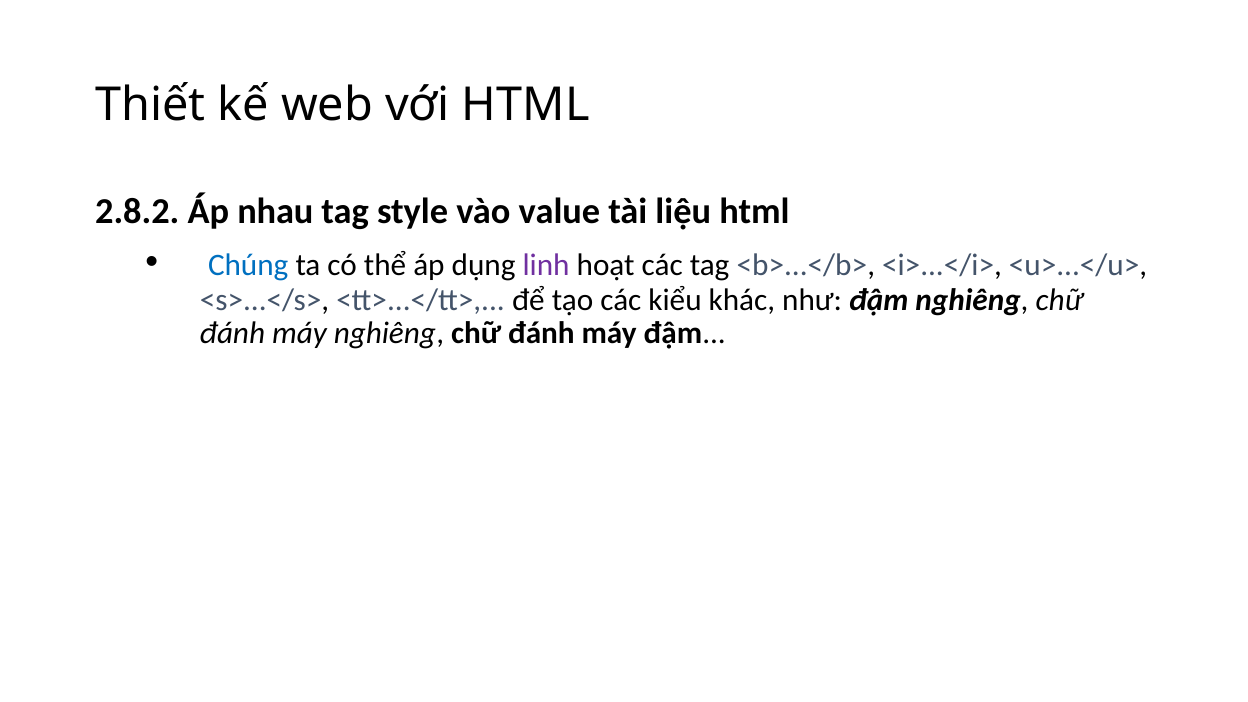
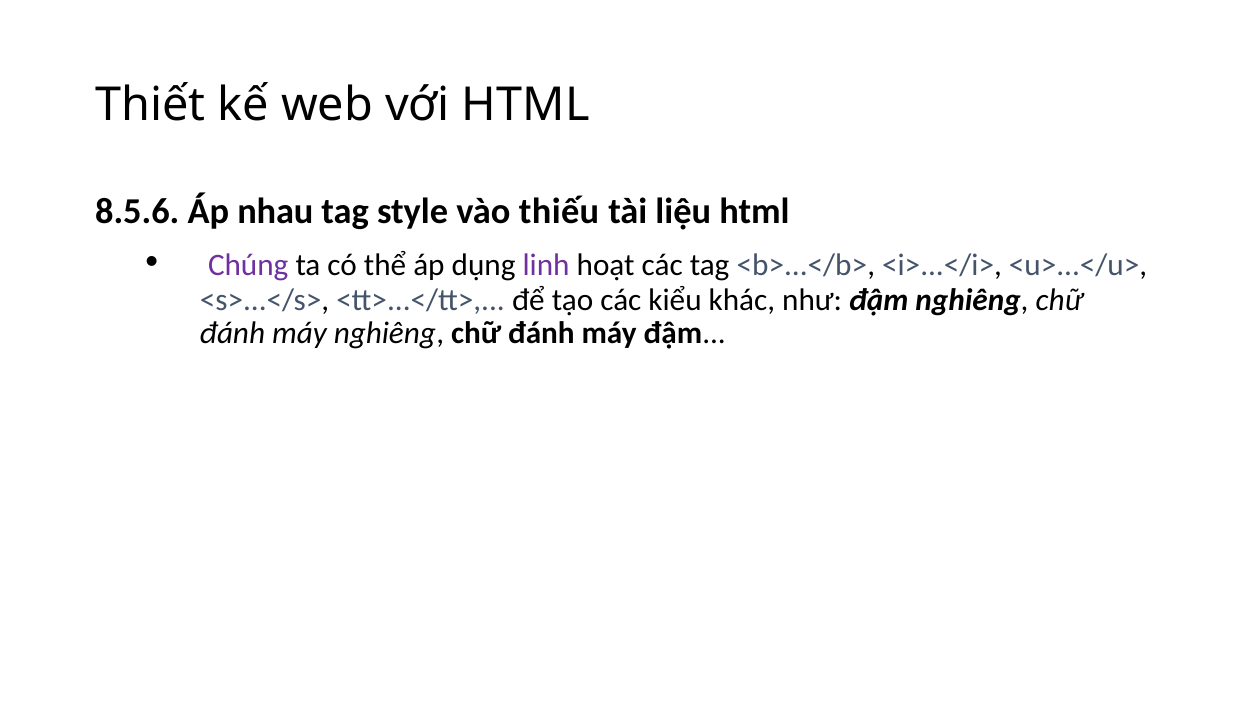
2.8.2: 2.8.2 -> 8.5.6 (137, 211)
value: value -> thiếu (559, 211)
Chúng colour: blue -> purple (248, 265)
